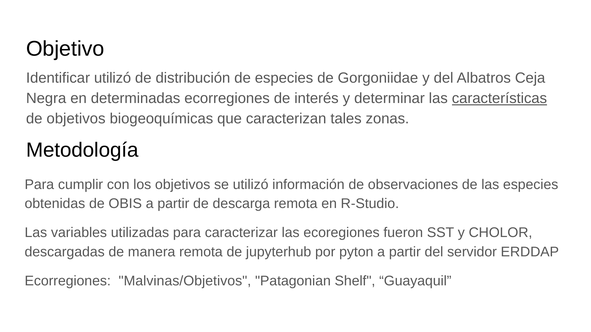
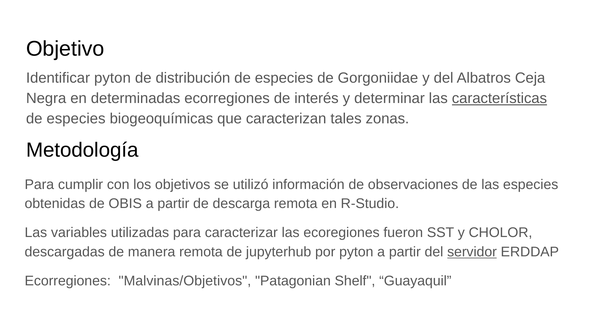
Identificar utilizó: utilizó -> pyton (112, 78)
objetivos: objetivos -> especies (76, 119)
servidor underline: none -> present (472, 252)
